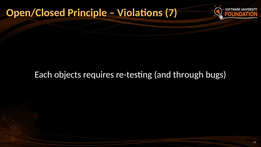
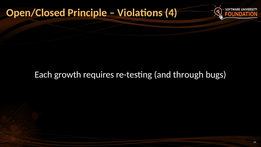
7: 7 -> 4 (171, 13)
objects: objects -> growth (68, 75)
